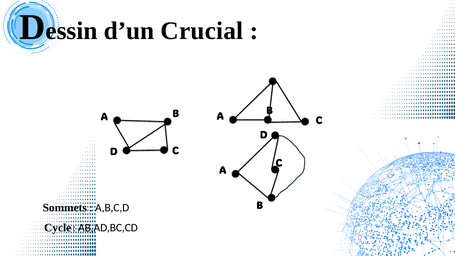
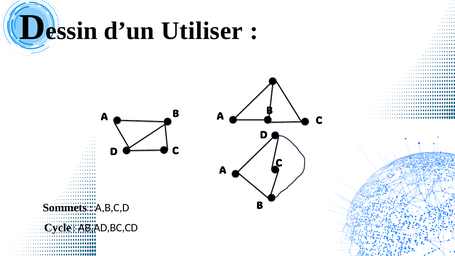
Crucial: Crucial -> Utiliser (202, 31)
